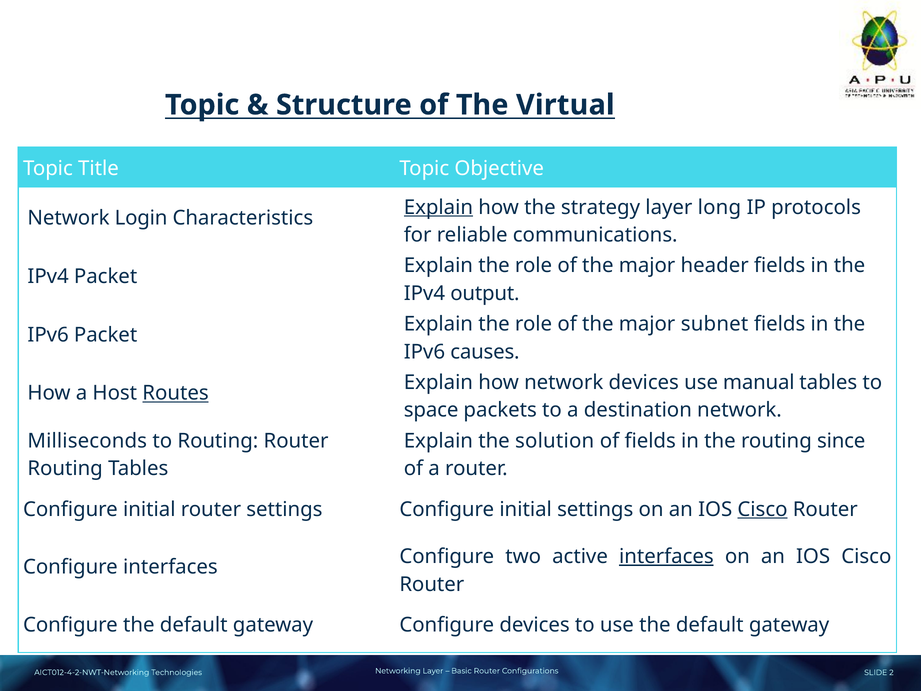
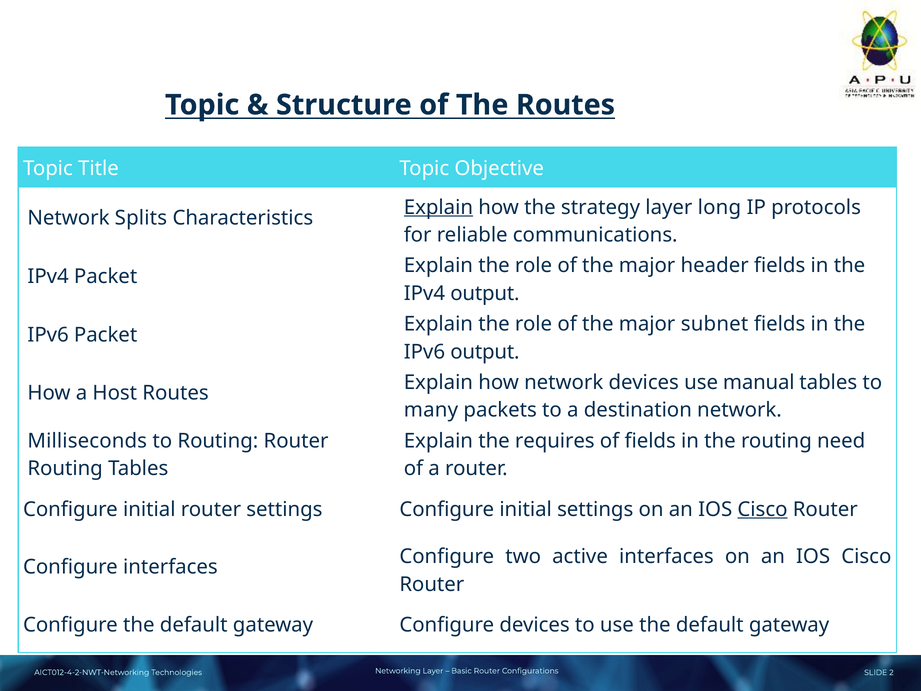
The Virtual: Virtual -> Routes (566, 105)
Login: Login -> Splits (141, 218)
IPv6 causes: causes -> output (485, 352)
Routes underline: present -> none (176, 393)
space: space -> many (431, 410)
solution: solution -> requires (555, 441)
since: since -> need (841, 441)
interfaces underline: present -> none (666, 556)
